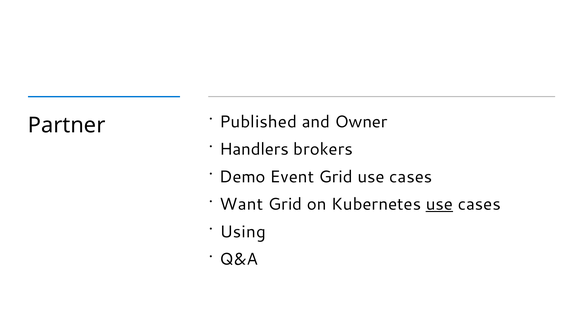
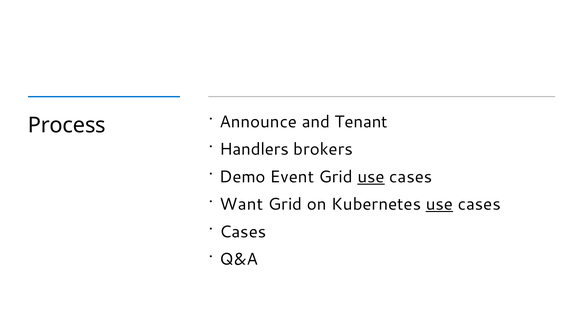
Partner: Partner -> Process (67, 125)
Published: Published -> Announce (258, 122)
Owner: Owner -> Tenant (361, 122)
use underline: none -> present (371, 177)
Using: Using -> Cases (243, 232)
